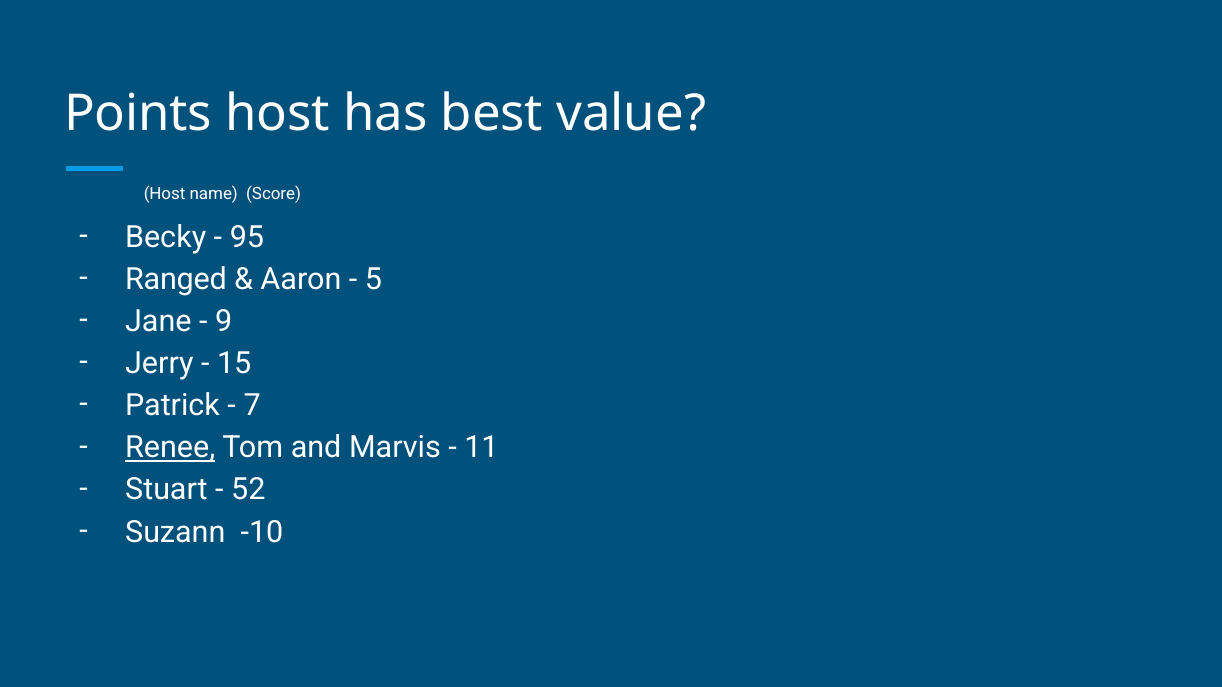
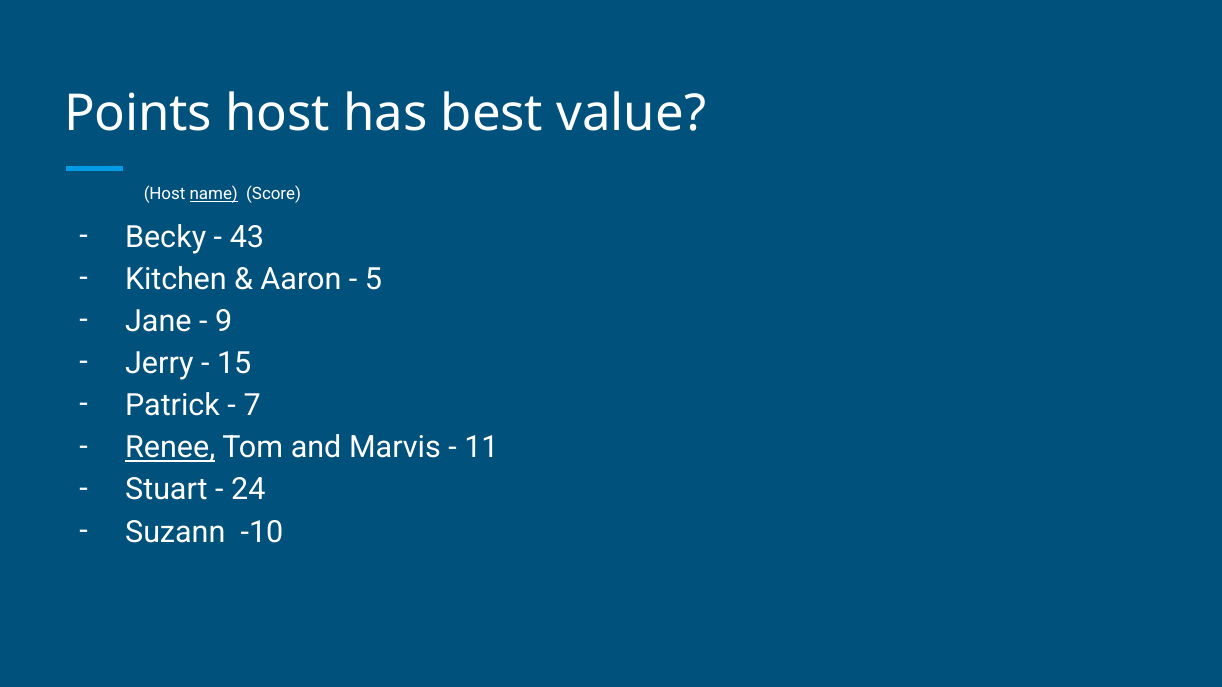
name underline: none -> present (214, 194)
95: 95 -> 43 (247, 237)
Ranged: Ranged -> Kitchen (176, 279)
52: 52 -> 24 (248, 490)
